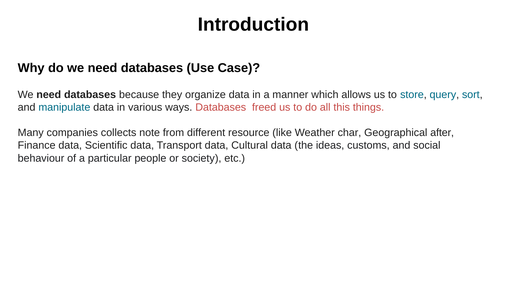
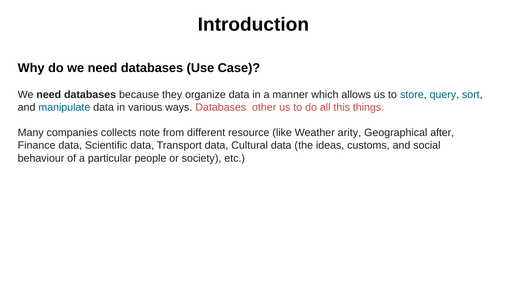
freed: freed -> other (264, 107)
char: char -> arity (349, 133)
